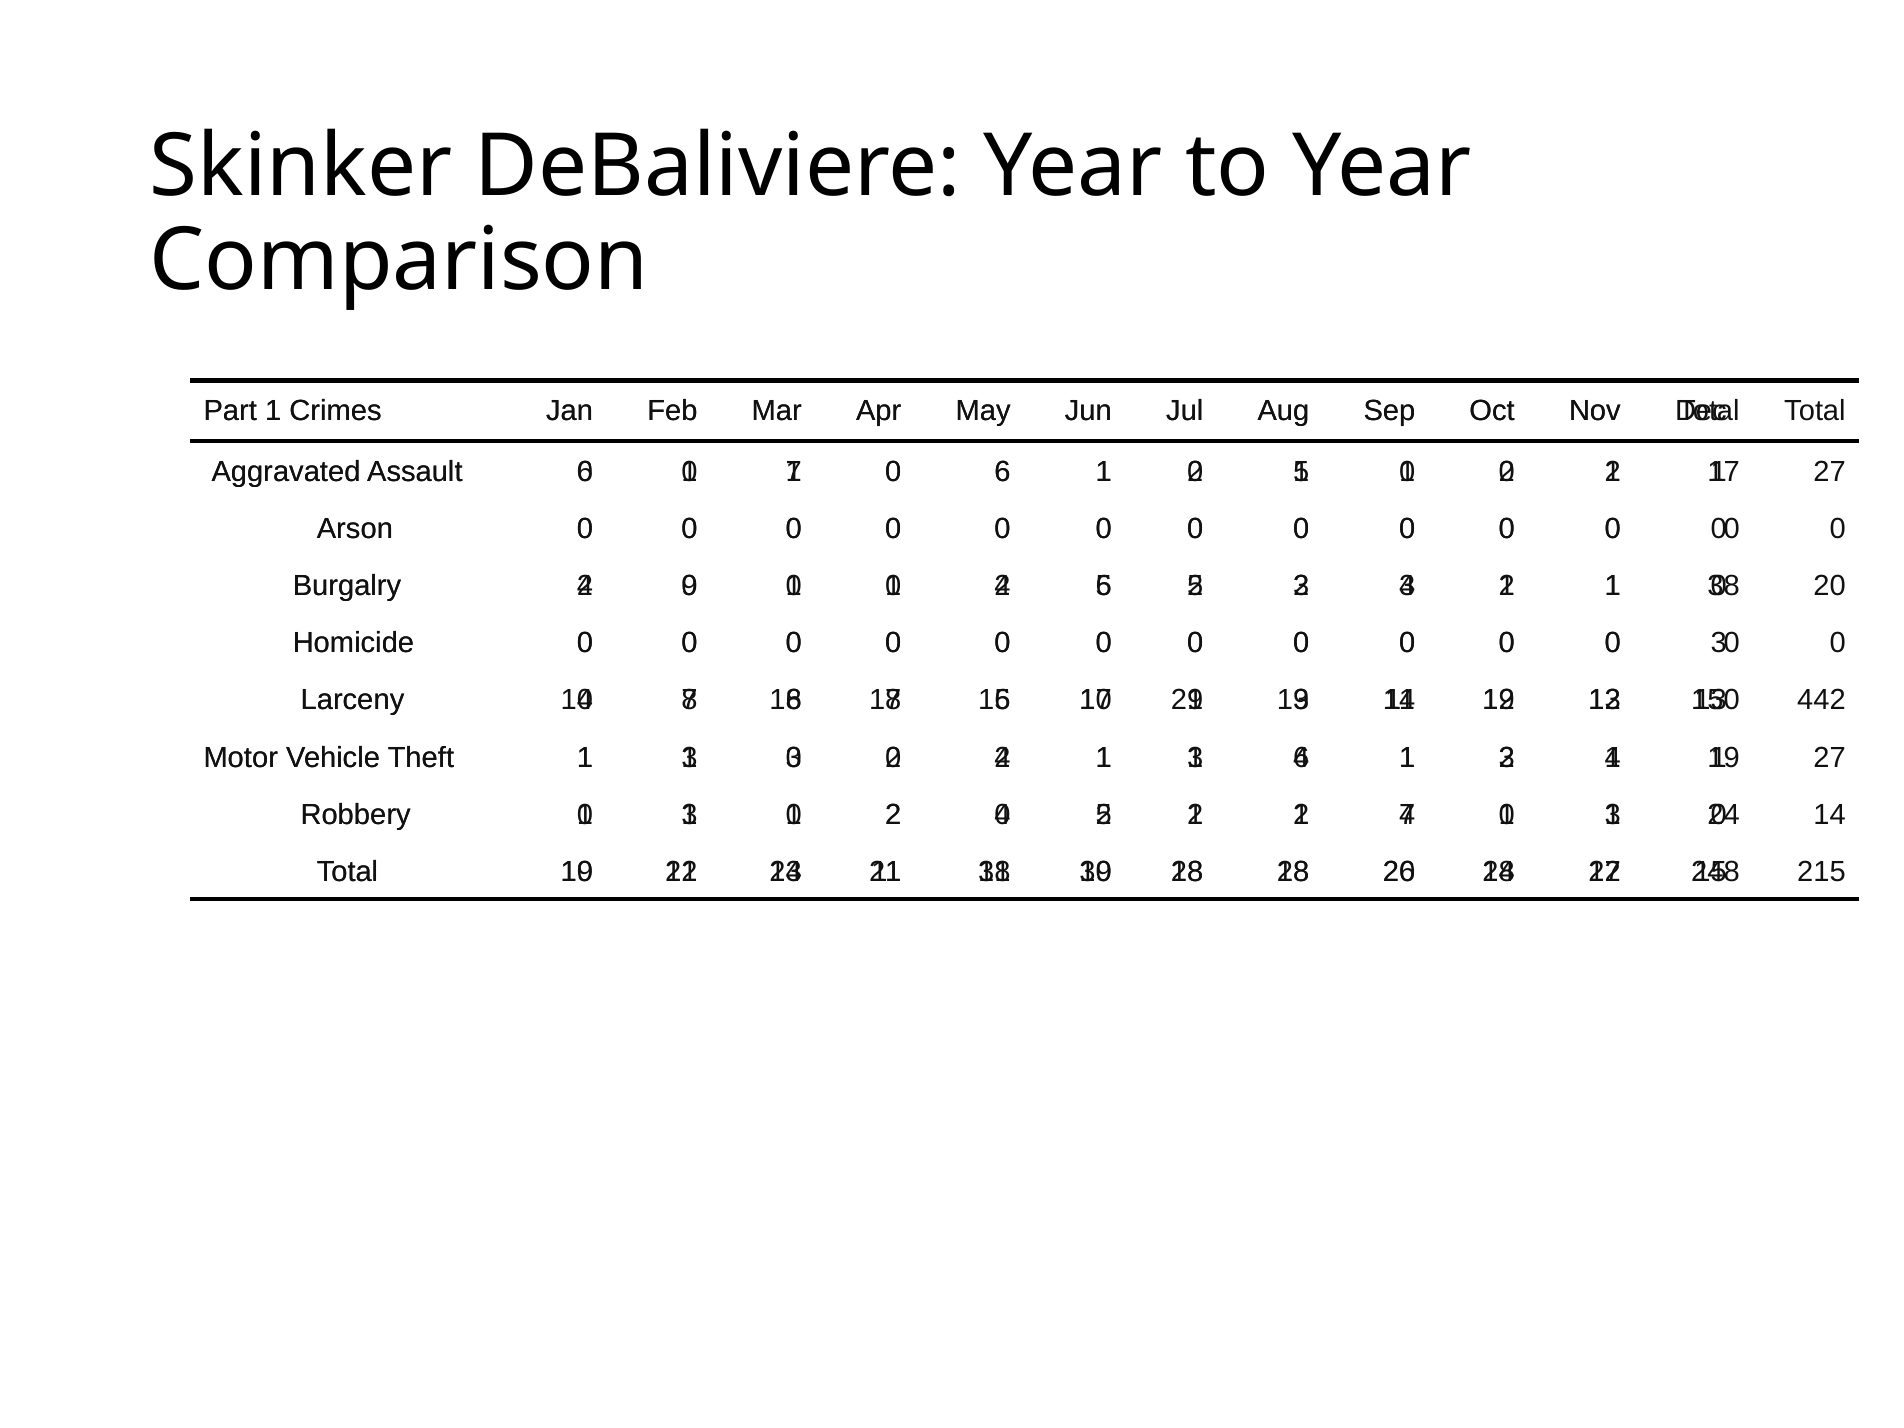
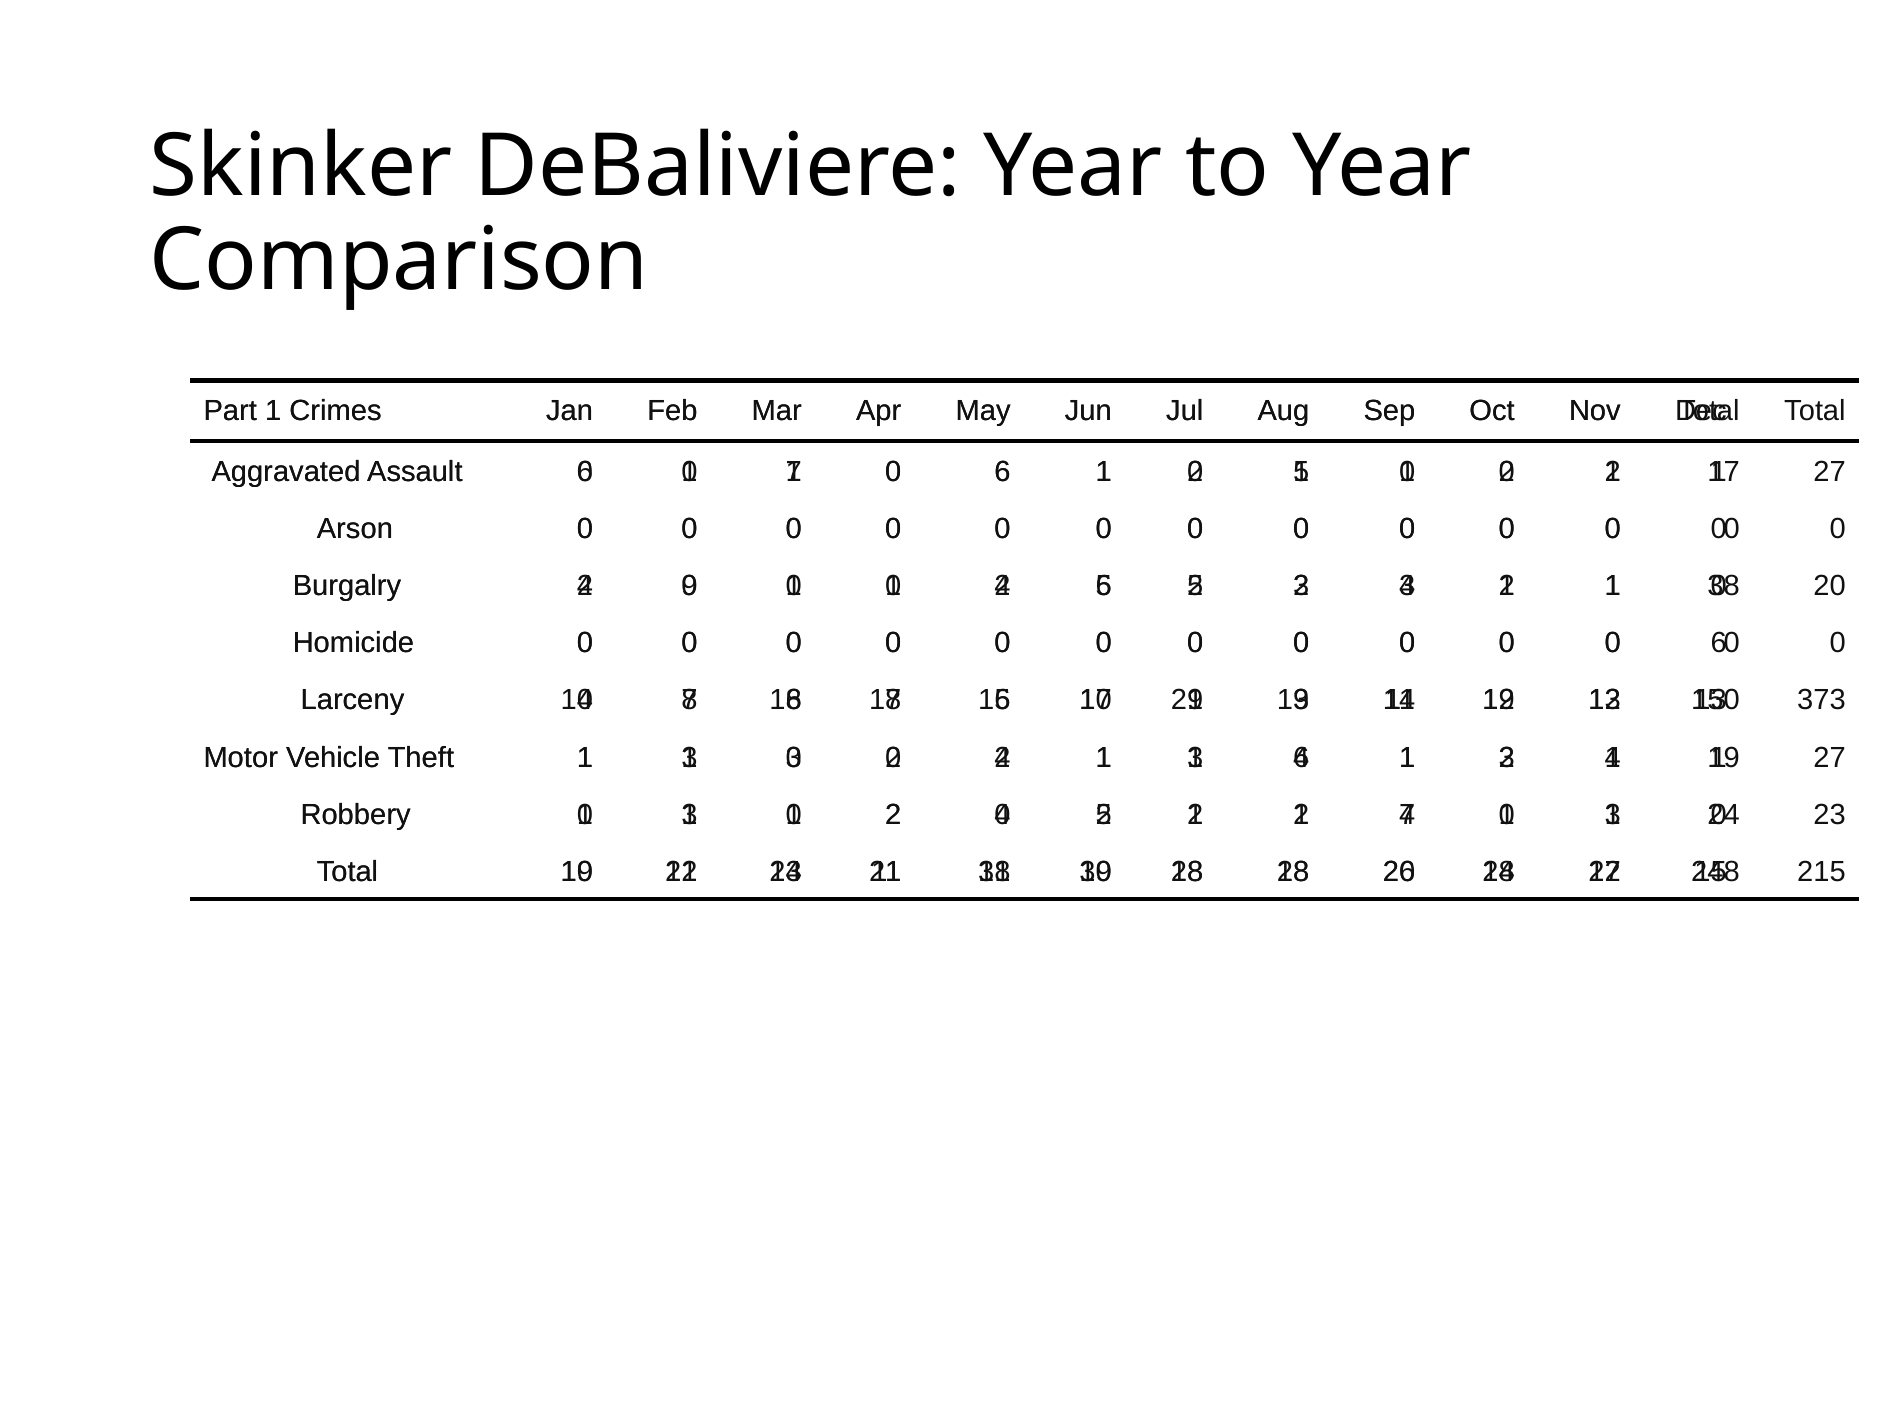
3: 3 -> 6 (1719, 643)
442: 442 -> 373 (1821, 700)
14: 14 -> 23 (1830, 815)
